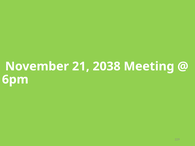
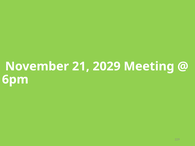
2038: 2038 -> 2029 (107, 66)
